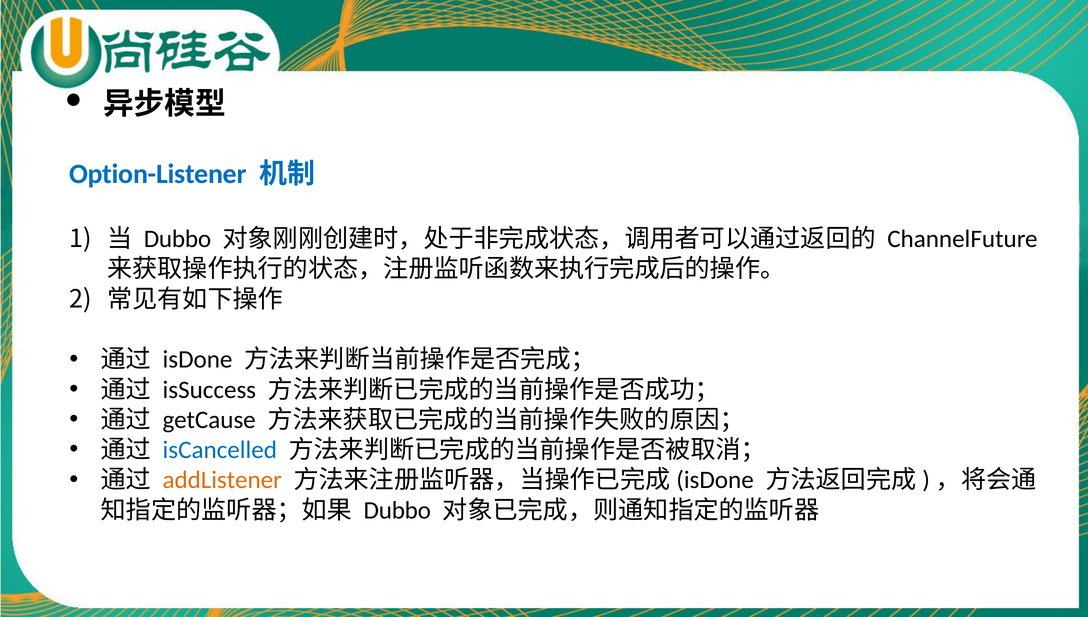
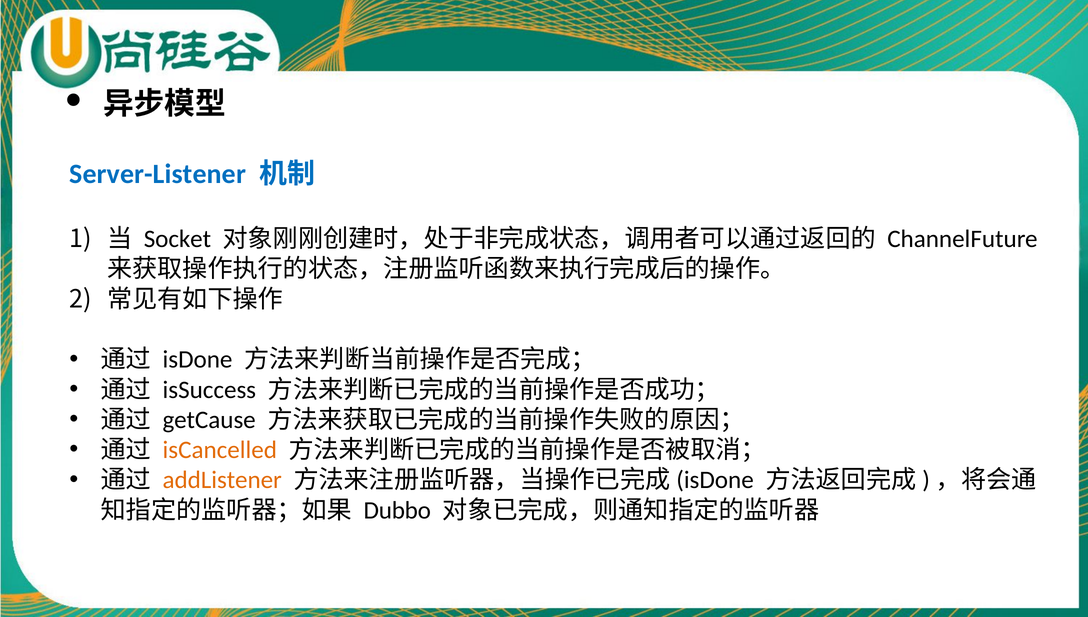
Option-Listener: Option-Listener -> Server-Listener (158, 174)
Dubbo: Dubbo -> Socket (177, 239)
isCancelled colour: blue -> orange (220, 450)
